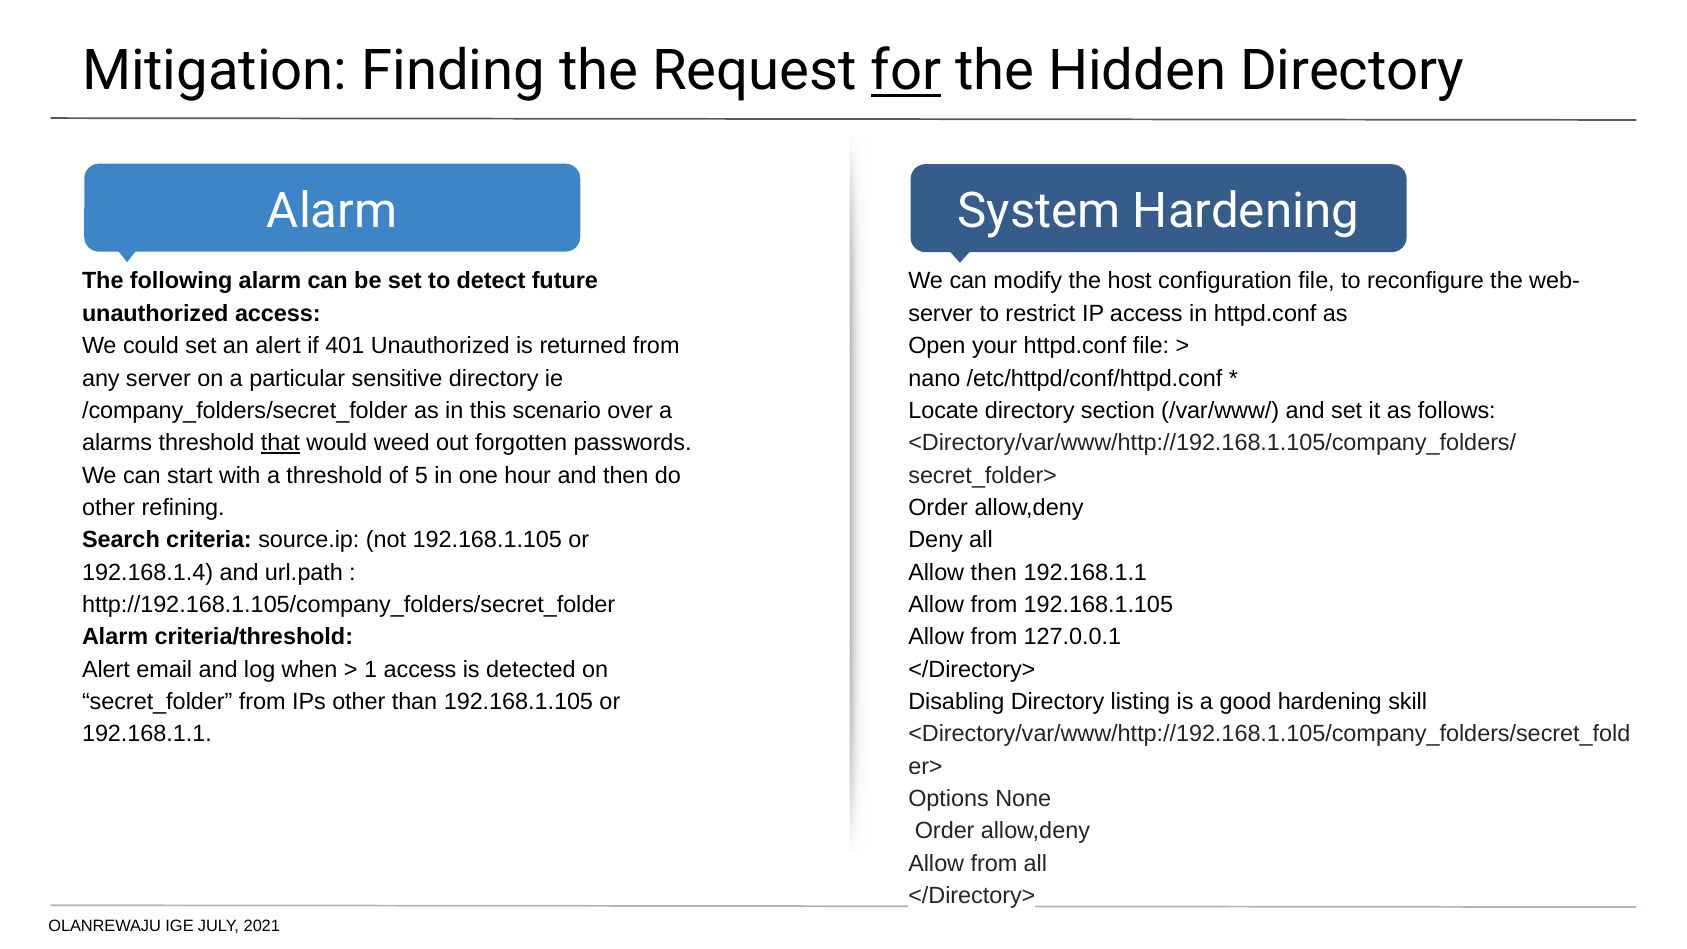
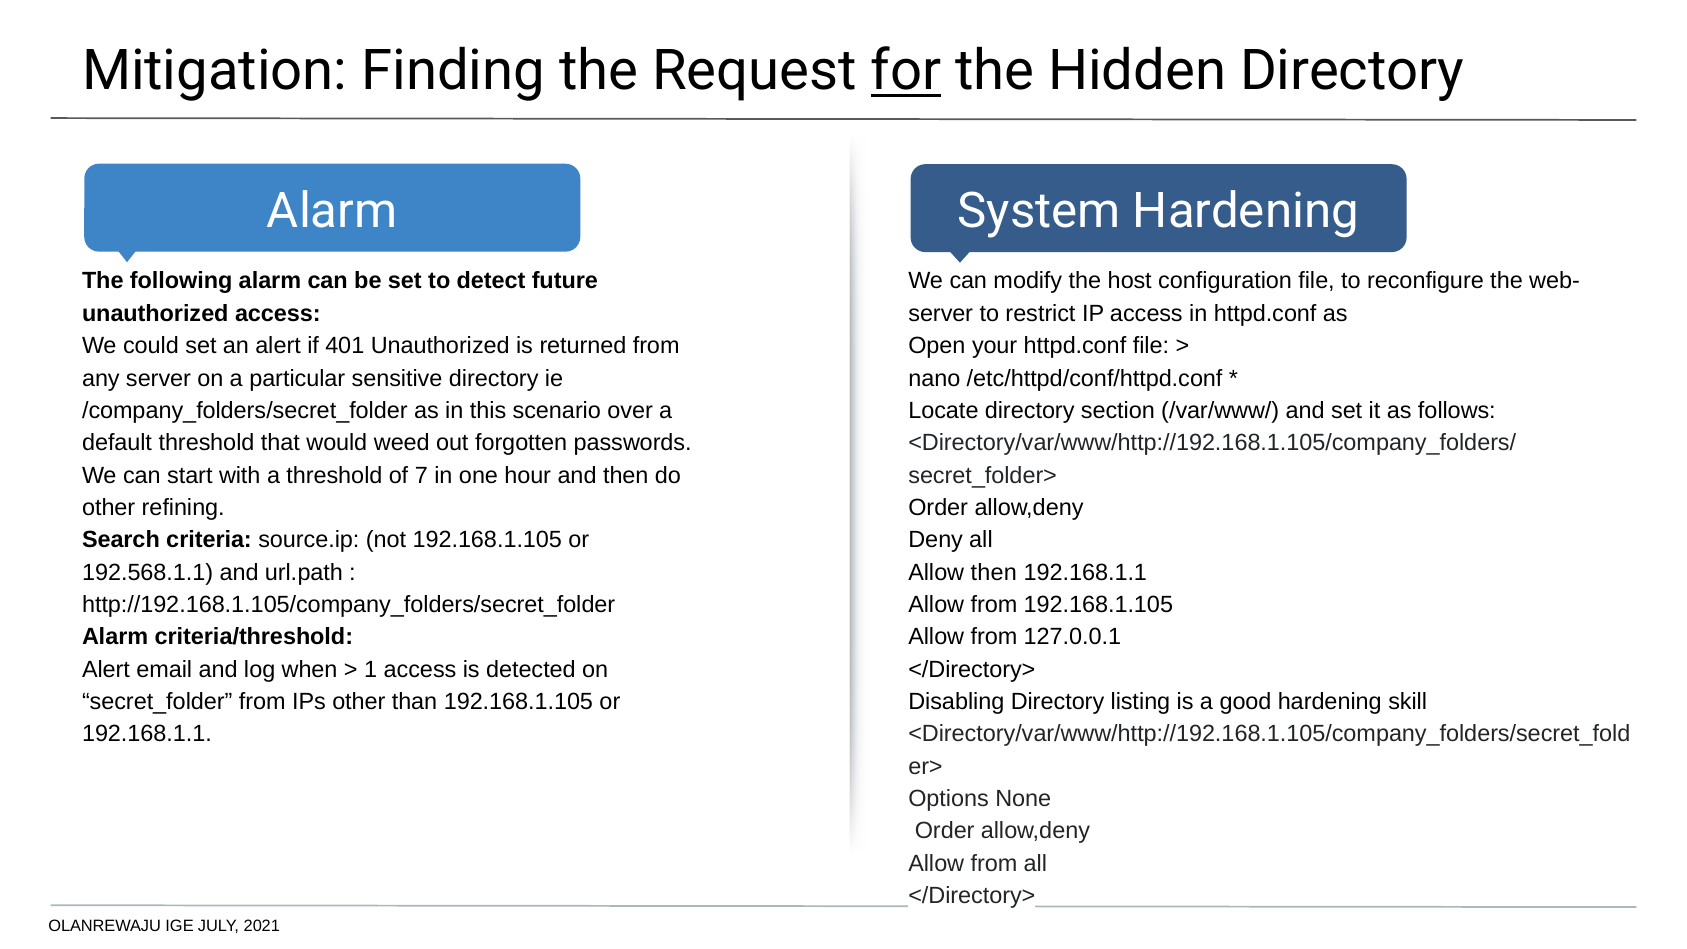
alarms: alarms -> default (117, 443)
that underline: present -> none (280, 443)
5: 5 -> 7 (421, 475)
192.168.1.4: 192.168.1.4 -> 192.568.1.1 (148, 572)
